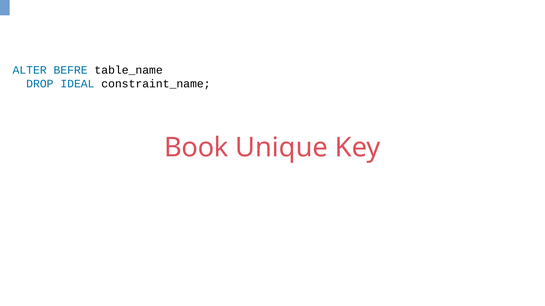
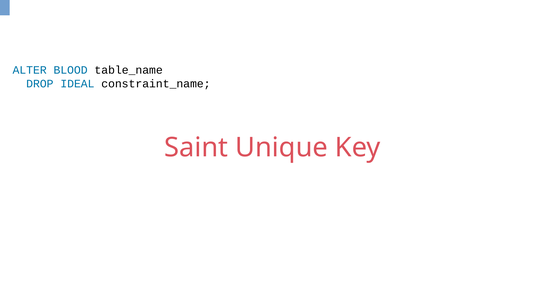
BEFRE: BEFRE -> BLOOD (71, 70)
Book: Book -> Saint (196, 148)
